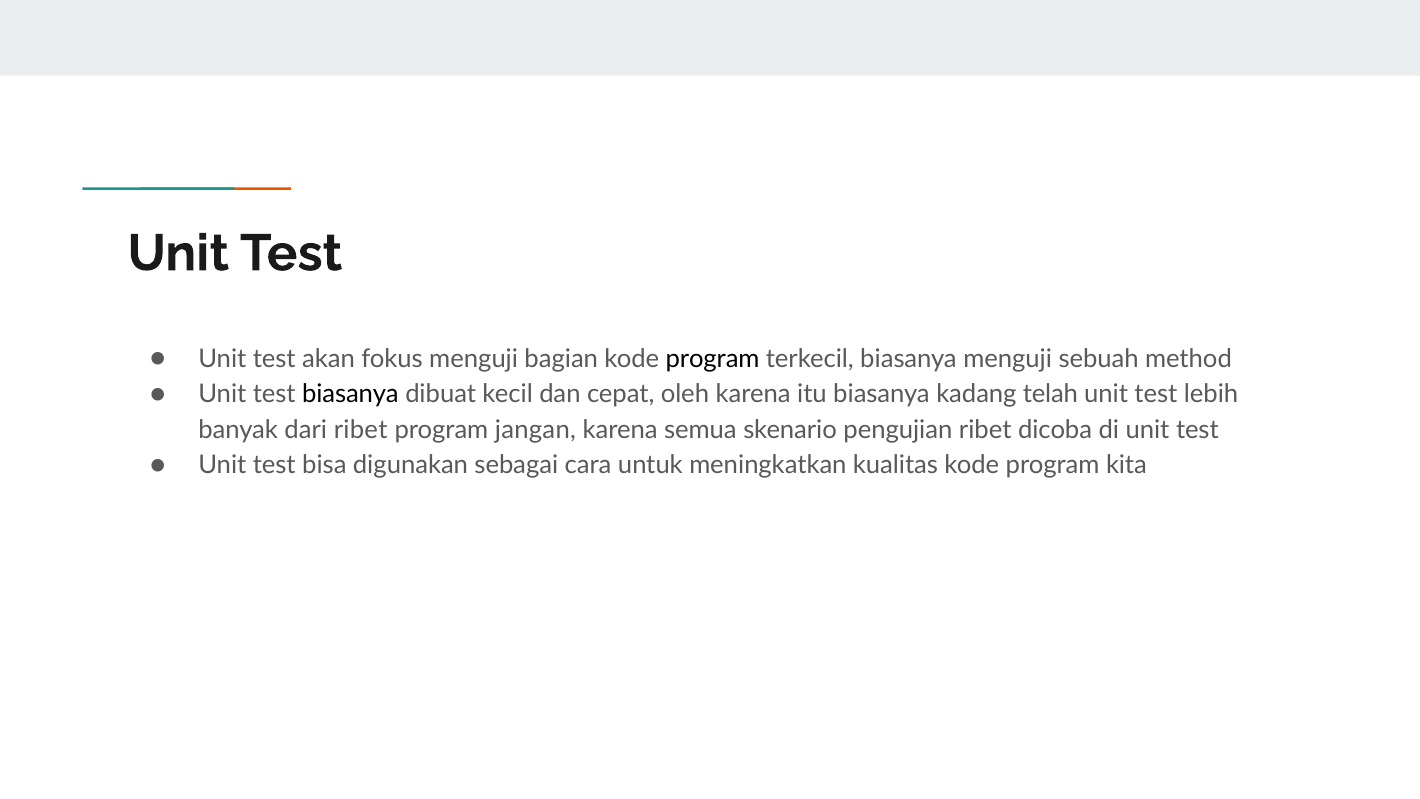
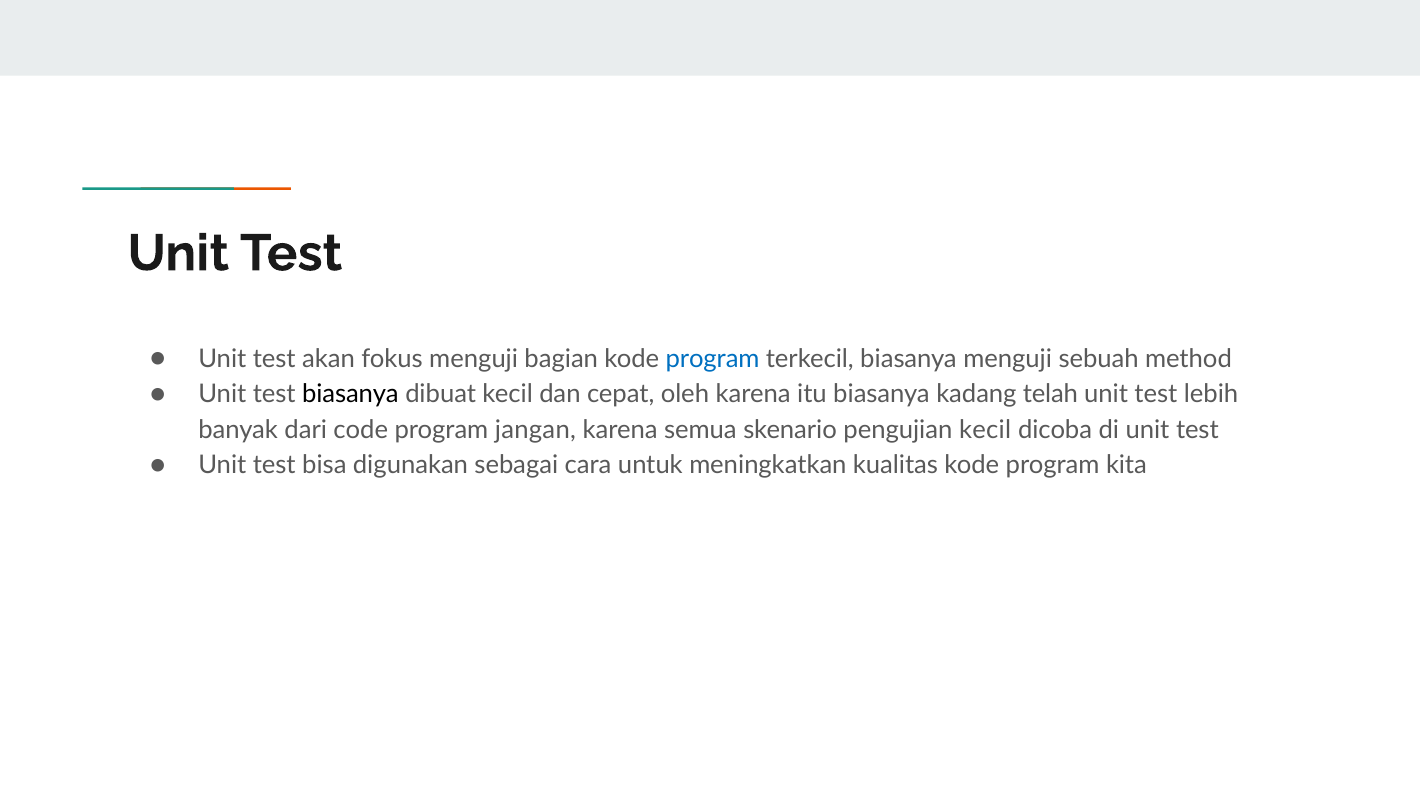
program colour: black -> blue (713, 359)
dari ribet: ribet -> code (361, 430)
pengujian ribet: ribet -> kecil (985, 430)
